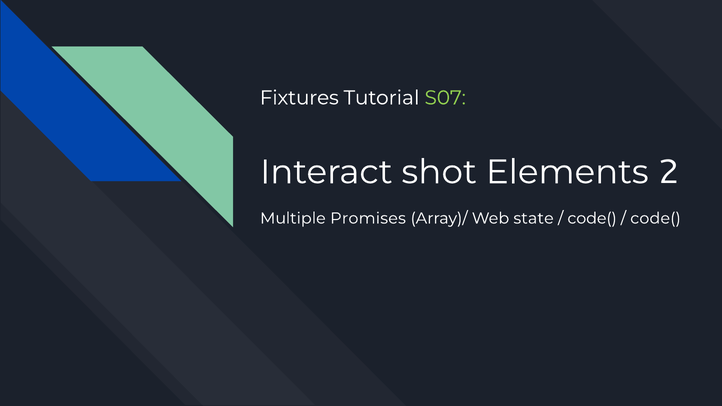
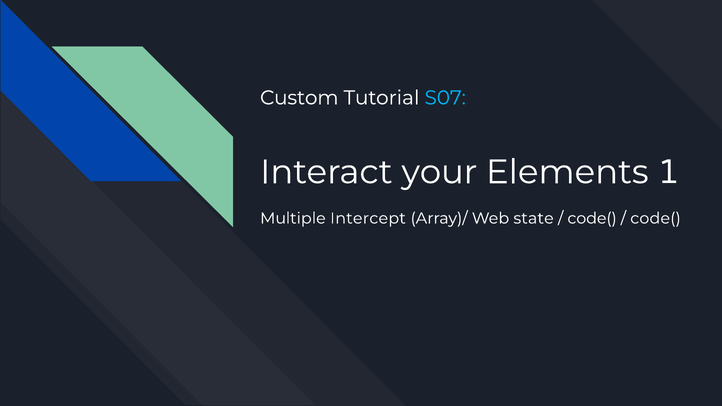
Fixtures: Fixtures -> Custom (299, 98)
S07 colour: light green -> light blue (445, 98)
shot: shot -> your (439, 172)
2: 2 -> 1 (668, 172)
Promises: Promises -> Intercept (368, 218)
